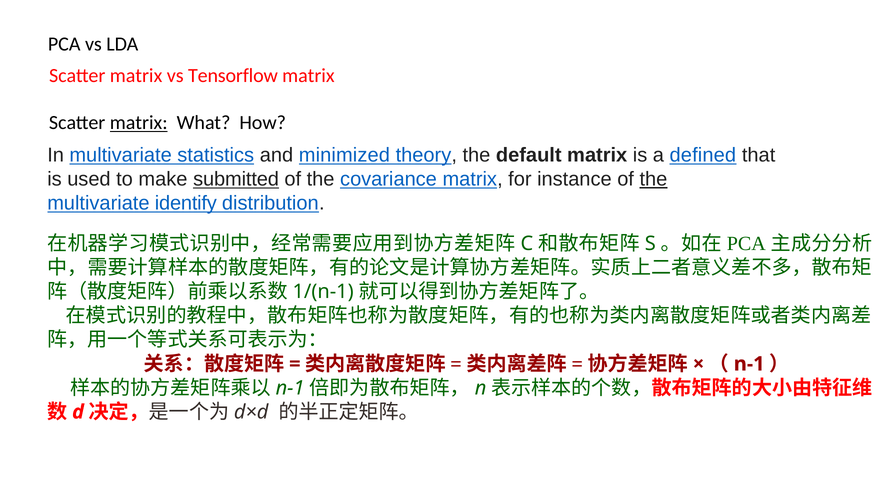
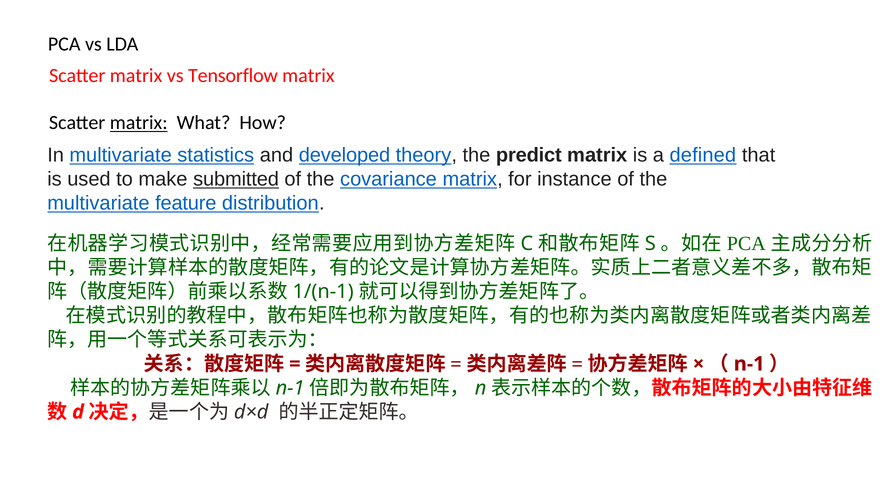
minimized: minimized -> developed (345, 155)
default: default -> predict (529, 155)
the underline: present -> none (653, 179)
identify: identify -> feature (186, 203)
